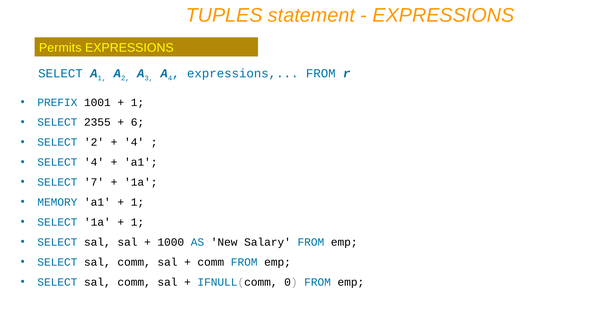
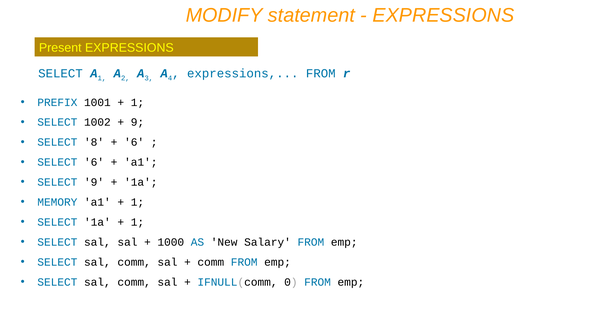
TUPLES: TUPLES -> MODIFY (224, 15)
Permits: Permits -> Present (60, 48)
2355: 2355 -> 1002 (97, 123)
6: 6 -> 9 (137, 123)
SELECT 2: 2 -> 8 (94, 143)
4: 4 -> 6 (134, 143)
SELECT 4: 4 -> 6 (94, 163)
SELECT 7: 7 -> 9 (94, 183)
